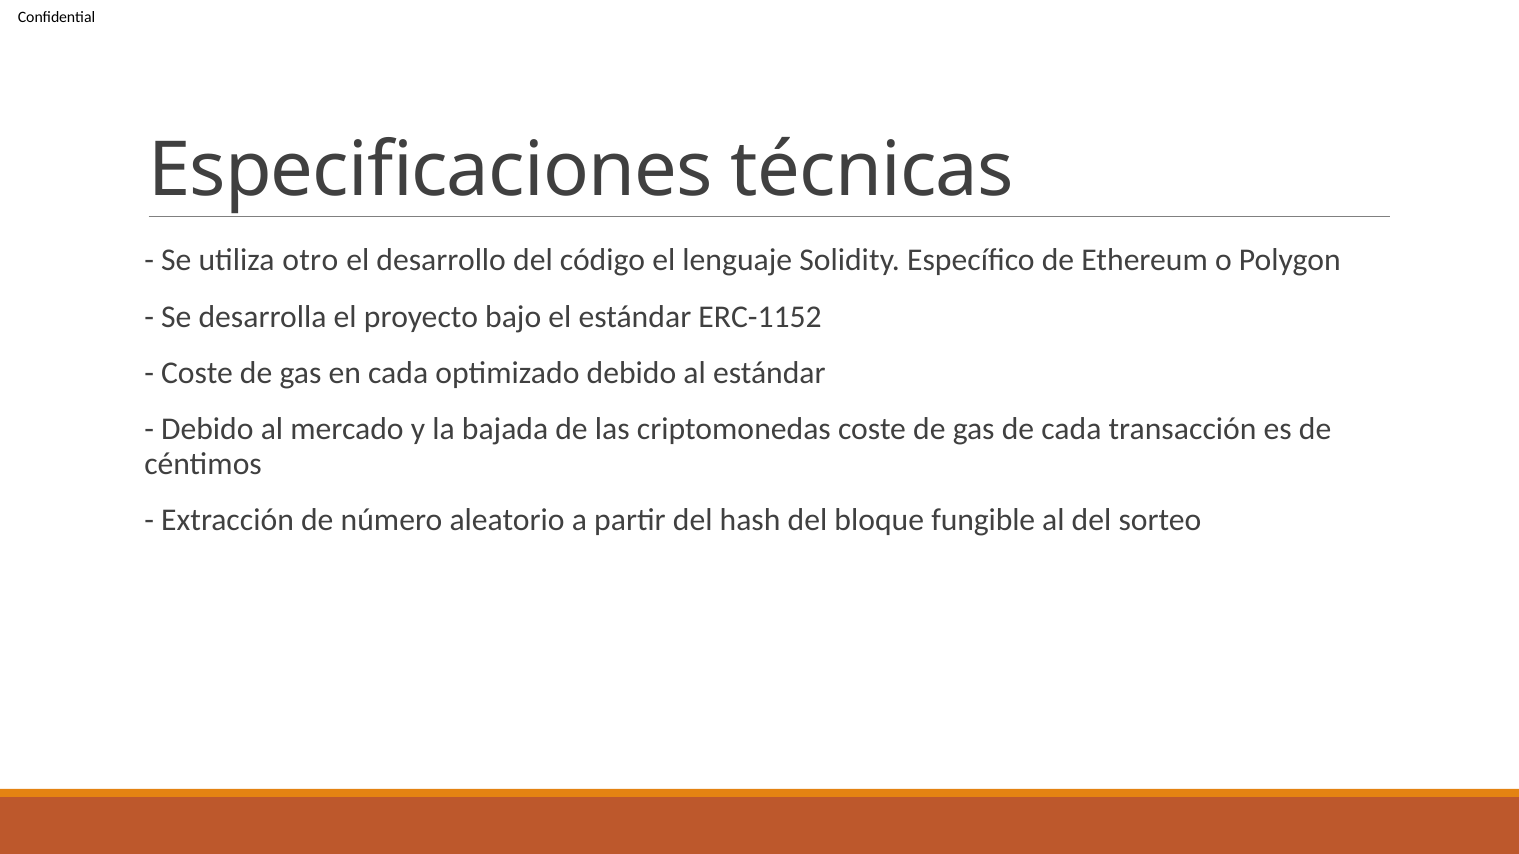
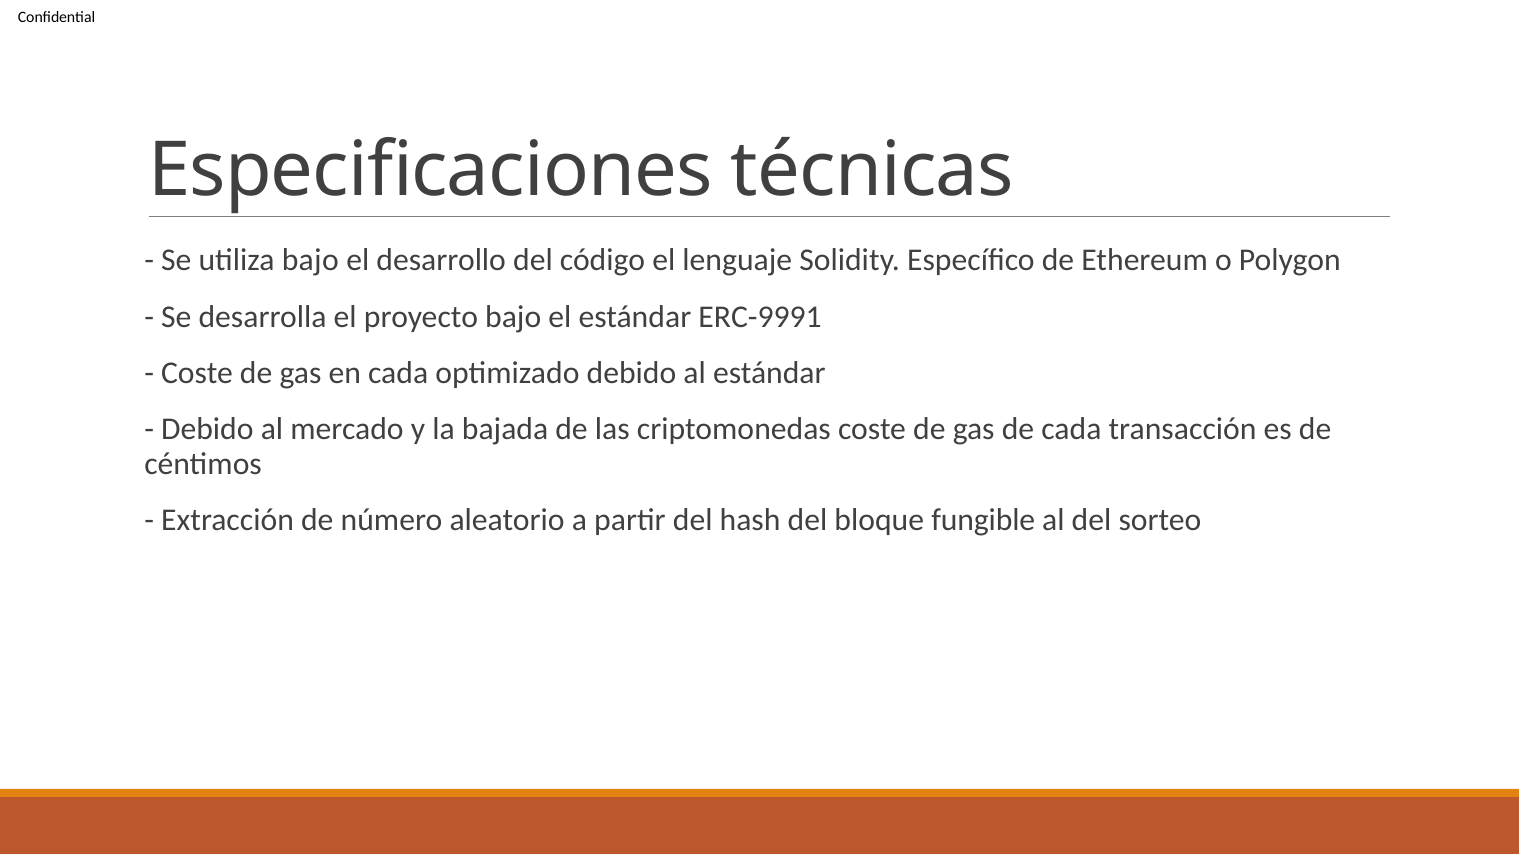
utiliza otro: otro -> bajo (310, 261)
ERC-1152: ERC-1152 -> ERC-9991 (760, 317)
